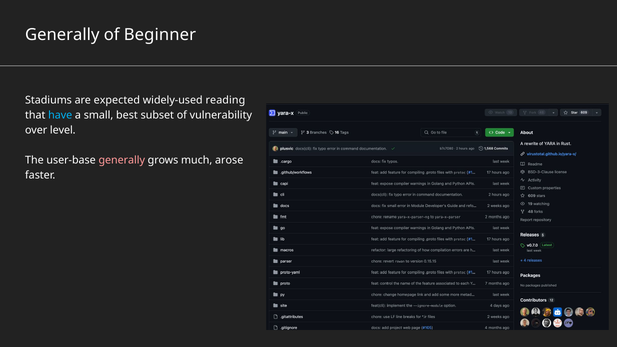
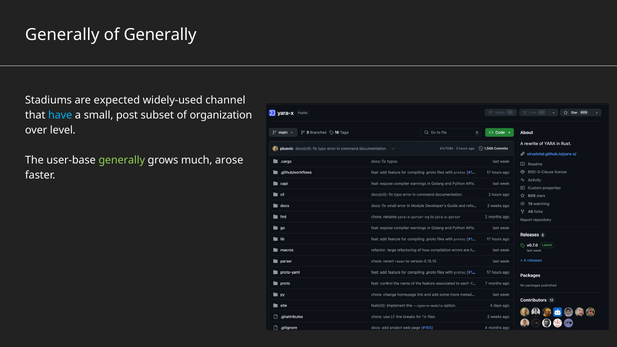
of Beginner: Beginner -> Generally (160, 35)
reading: reading -> channel (225, 100)
best: best -> post (127, 115)
vulnerability: vulnerability -> organization (221, 115)
generally colour: pink -> light green (122, 160)
